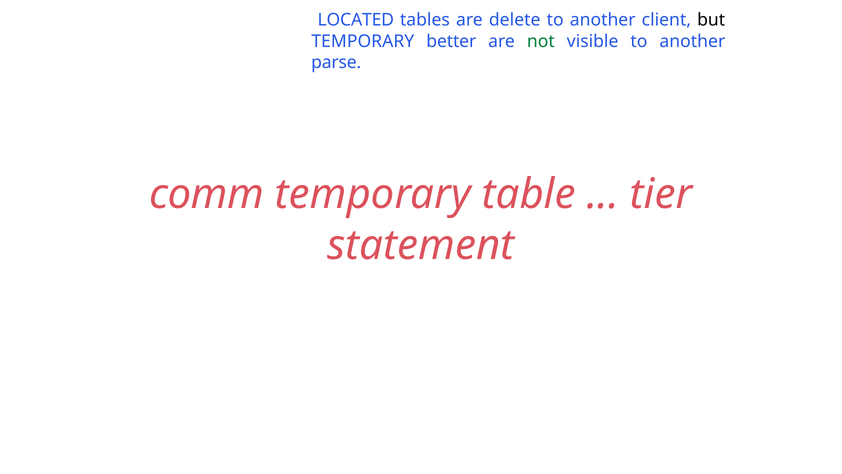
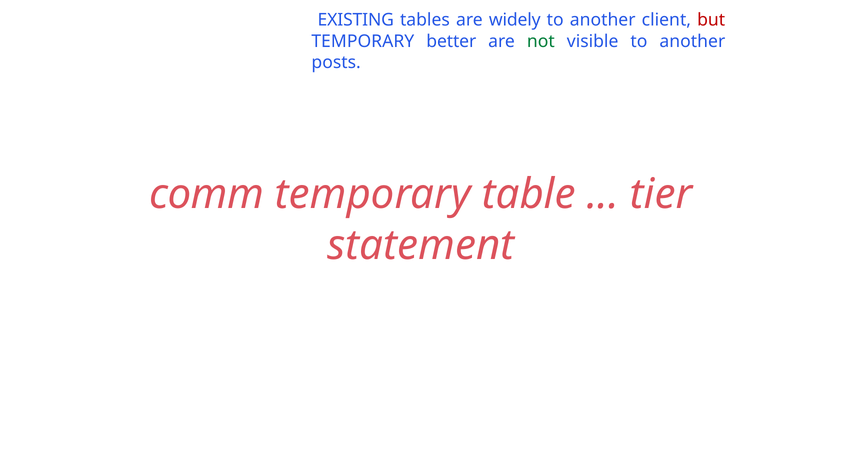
LOCATED: LOCATED -> EXISTING (356, 20)
delete: delete -> widely (515, 20)
but colour: black -> red (711, 20)
parse: parse -> posts (336, 62)
